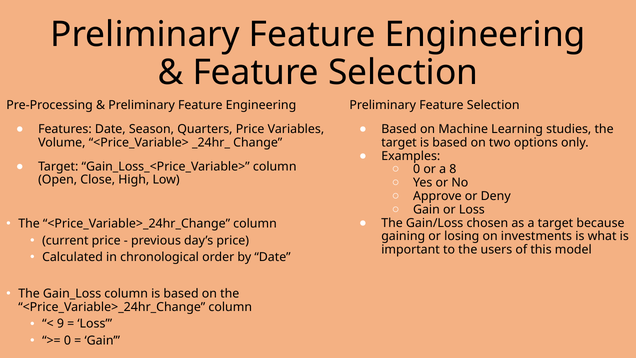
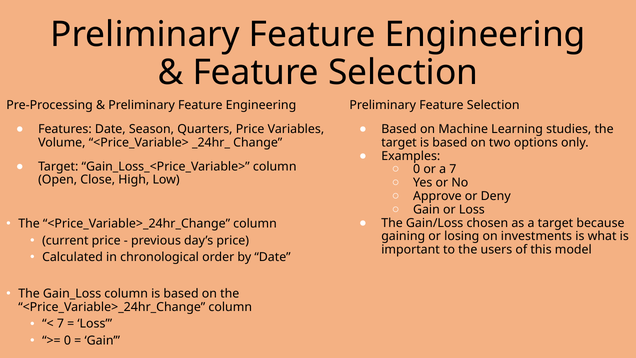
a 8: 8 -> 7 (453, 169)
9: 9 -> 7 (60, 324)
